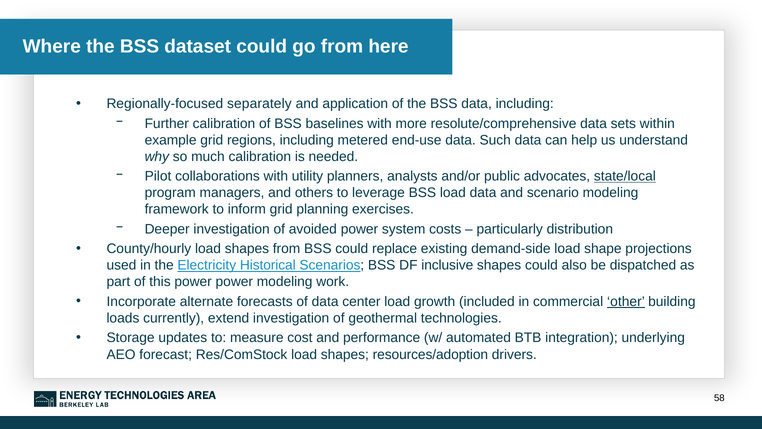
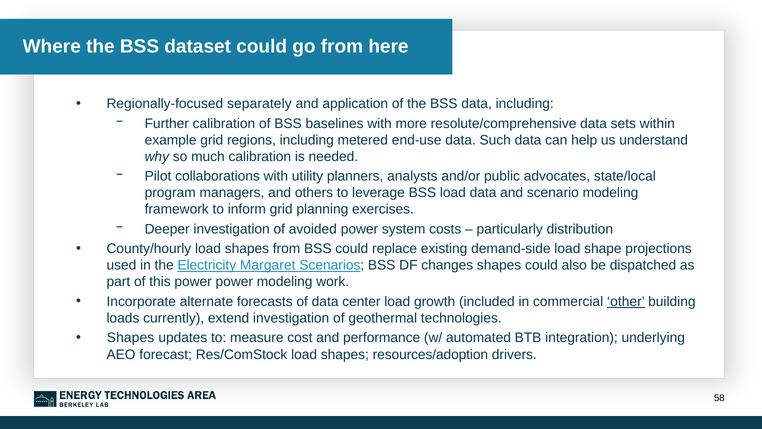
state/local underline: present -> none (625, 176)
Historical: Historical -> Margaret (268, 265)
inclusive: inclusive -> changes (447, 265)
Storage: Storage -> Shapes (131, 338)
